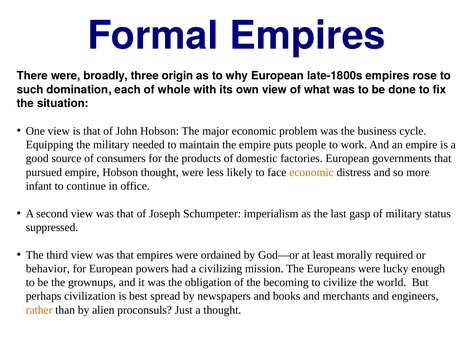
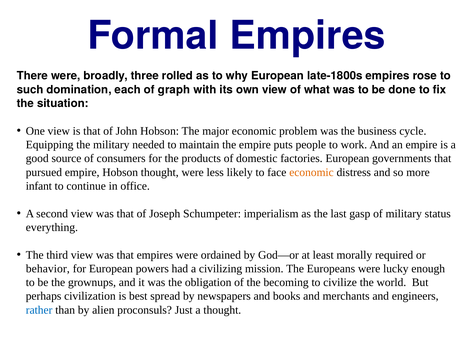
origin: origin -> rolled (177, 76)
whole: whole -> graph (174, 89)
suppressed: suppressed -> everything (52, 227)
rather colour: orange -> blue (39, 310)
